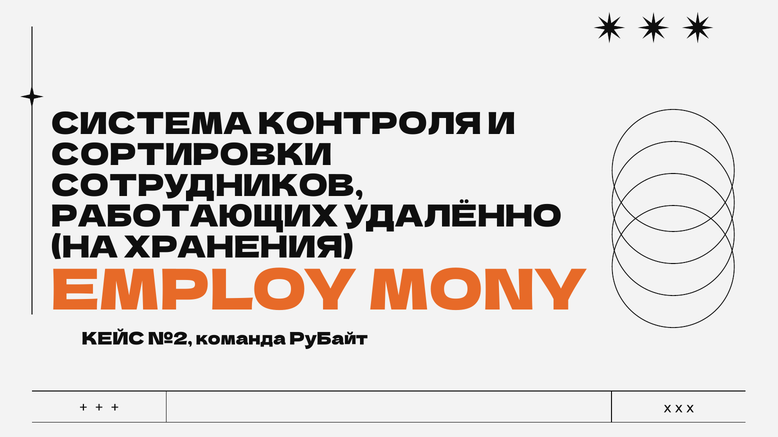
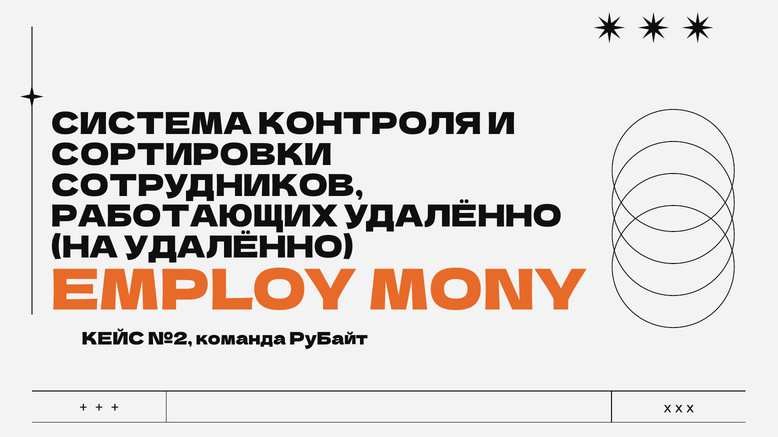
НА ХРАНЕНИЯ: ХРАНЕНИЯ -> УДАЛЁННО (239, 248)
